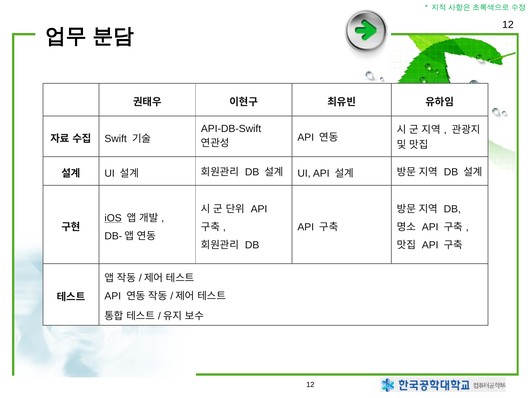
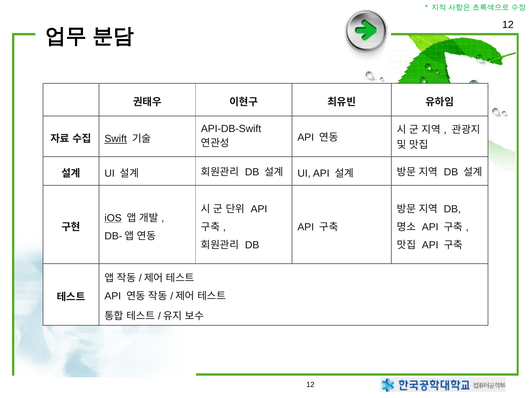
Swift underline: none -> present (116, 139)
